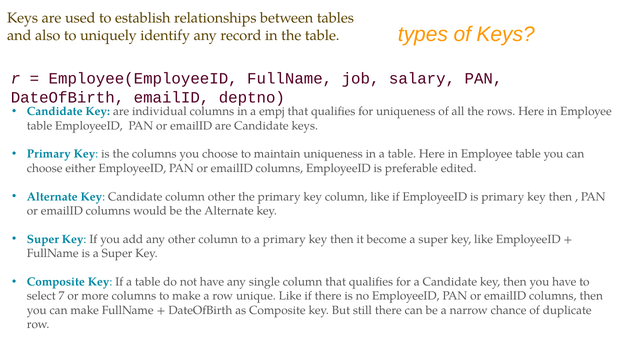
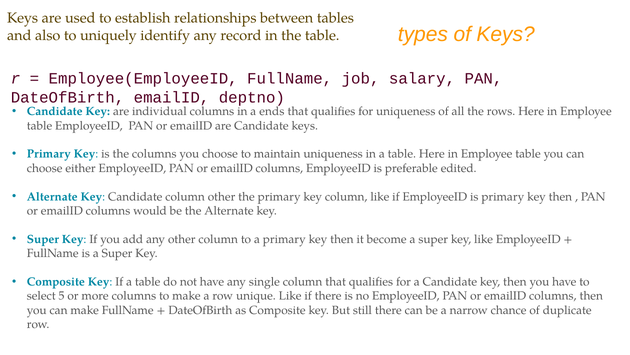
empj: empj -> ends (272, 111)
7: 7 -> 5 (61, 295)
